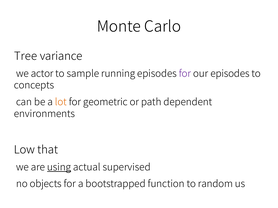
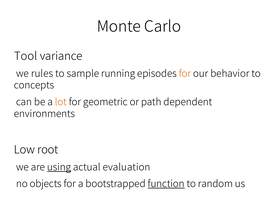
Tree: Tree -> Tool (26, 56)
actor: actor -> rules (42, 74)
for colour: purple -> orange (185, 74)
our episodes: episodes -> behavior (230, 74)
that: that -> root (48, 150)
supervised: supervised -> evaluation (127, 168)
function underline: none -> present (166, 184)
